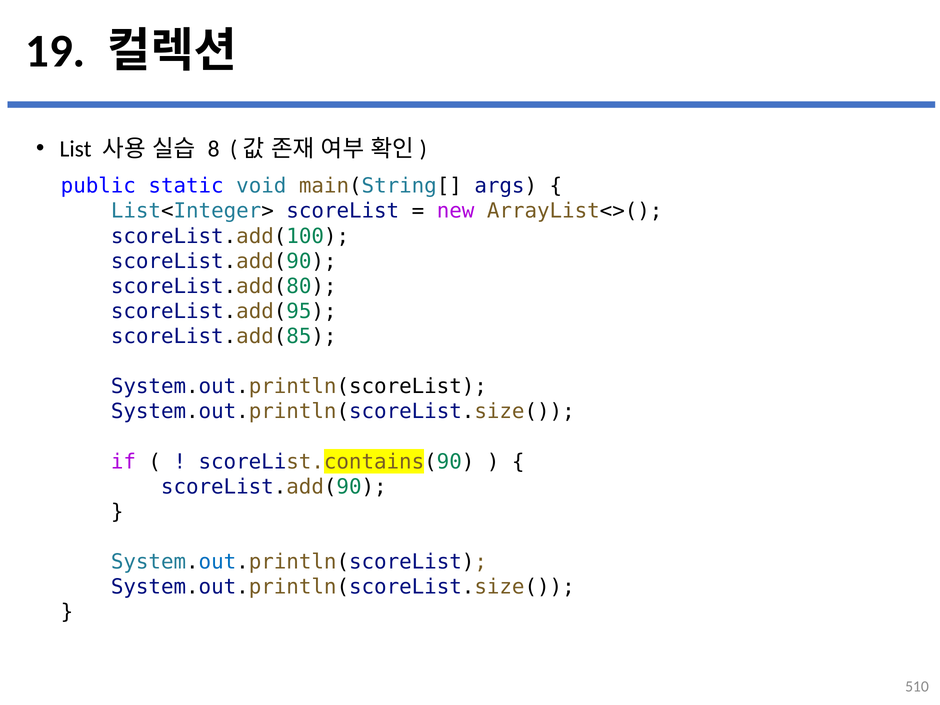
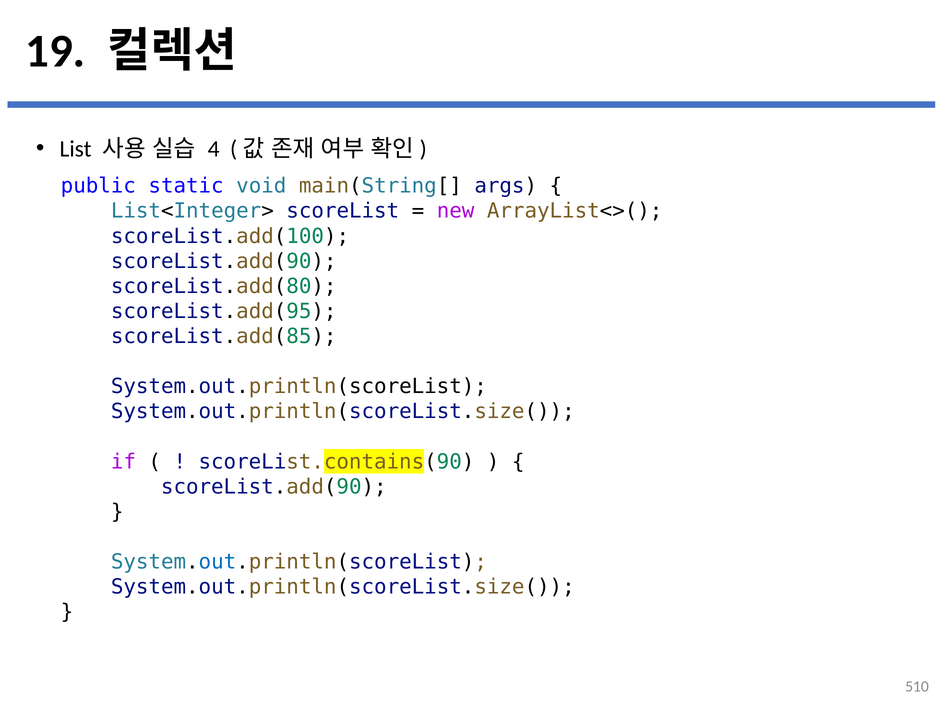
8: 8 -> 4 (214, 149)
